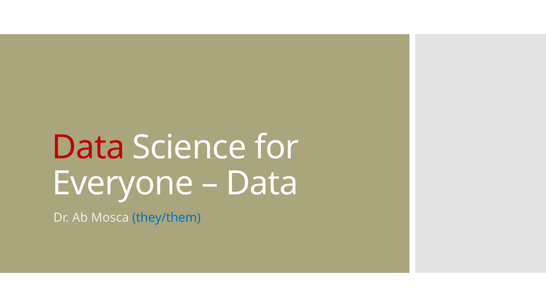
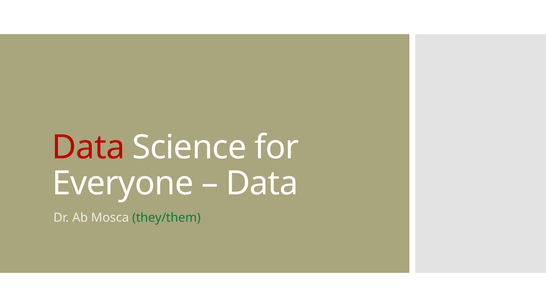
they/them colour: blue -> green (166, 218)
